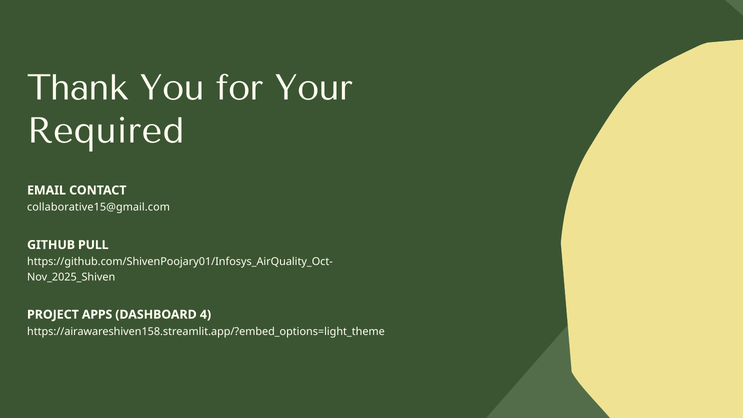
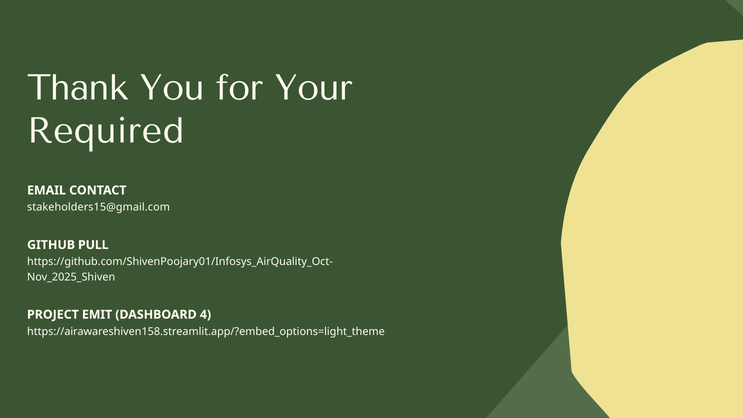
collaborative15@gmail.com: collaborative15@gmail.com -> stakeholders15@gmail.com (98, 207)
APPS: APPS -> EMIT (97, 315)
